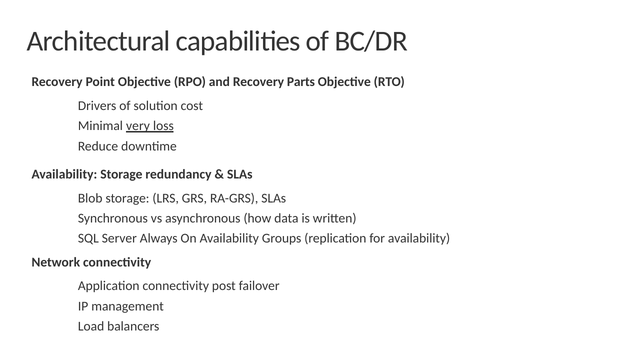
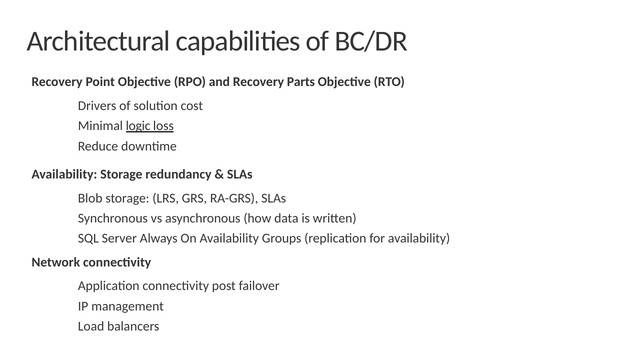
very: very -> logic (138, 126)
